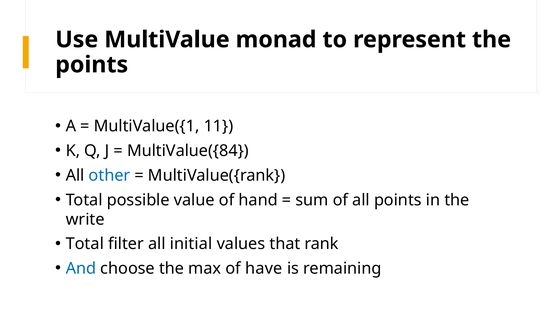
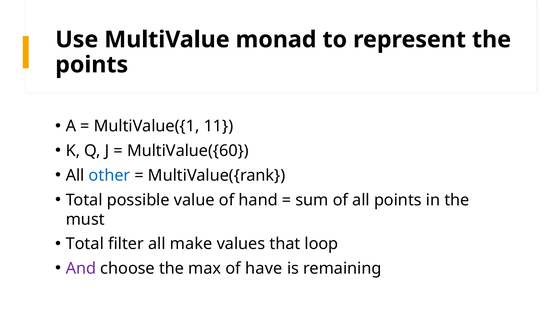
MultiValue({84: MultiValue({84 -> MultiValue({60 (188, 151)
write: write -> must (85, 219)
initial: initial -> make (191, 244)
rank: rank -> loop (321, 244)
And colour: blue -> purple (81, 268)
